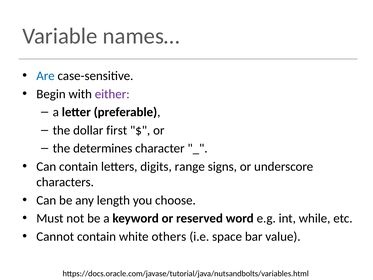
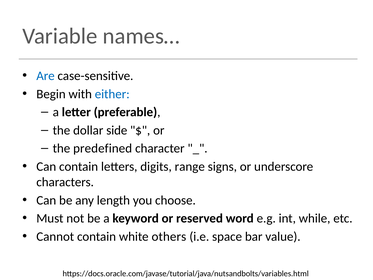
either colour: purple -> blue (112, 94)
first: first -> side (117, 130)
determines: determines -> predefined (103, 148)
